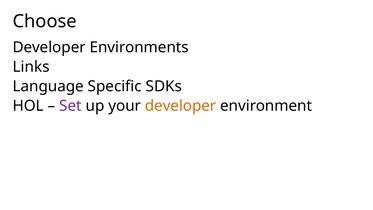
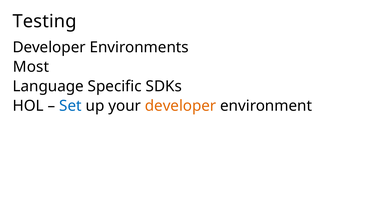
Choose: Choose -> Testing (45, 21)
Links: Links -> Most (31, 67)
Set colour: purple -> blue (70, 106)
